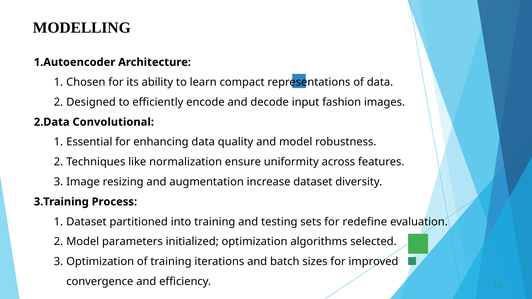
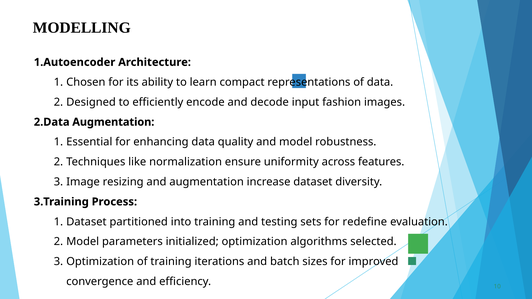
Convolutional: Convolutional -> Augmentation (113, 122)
